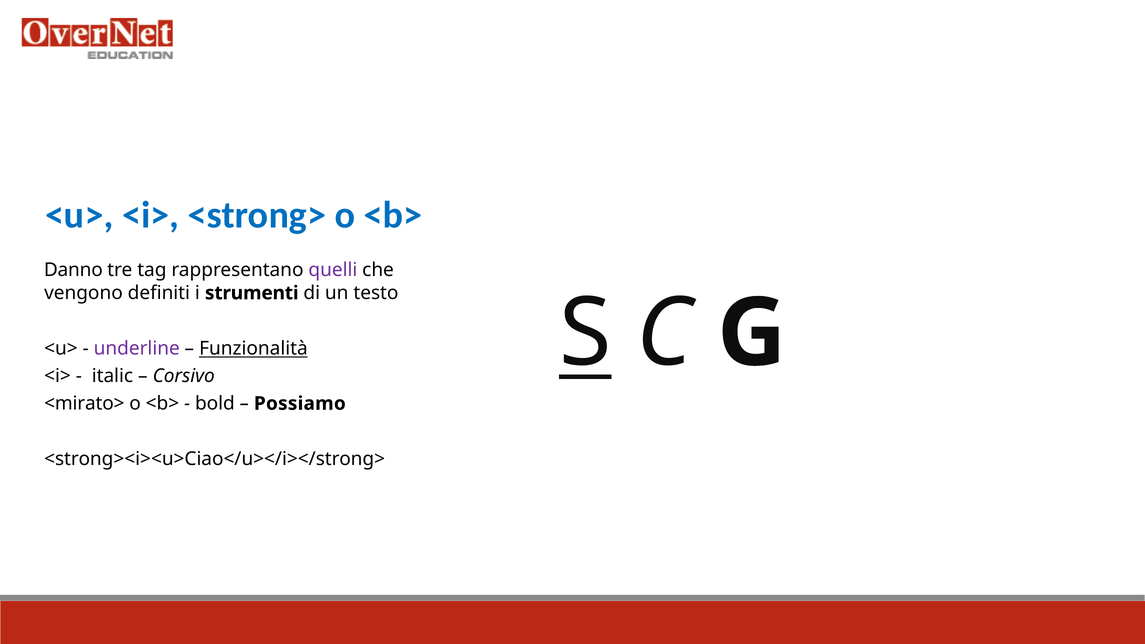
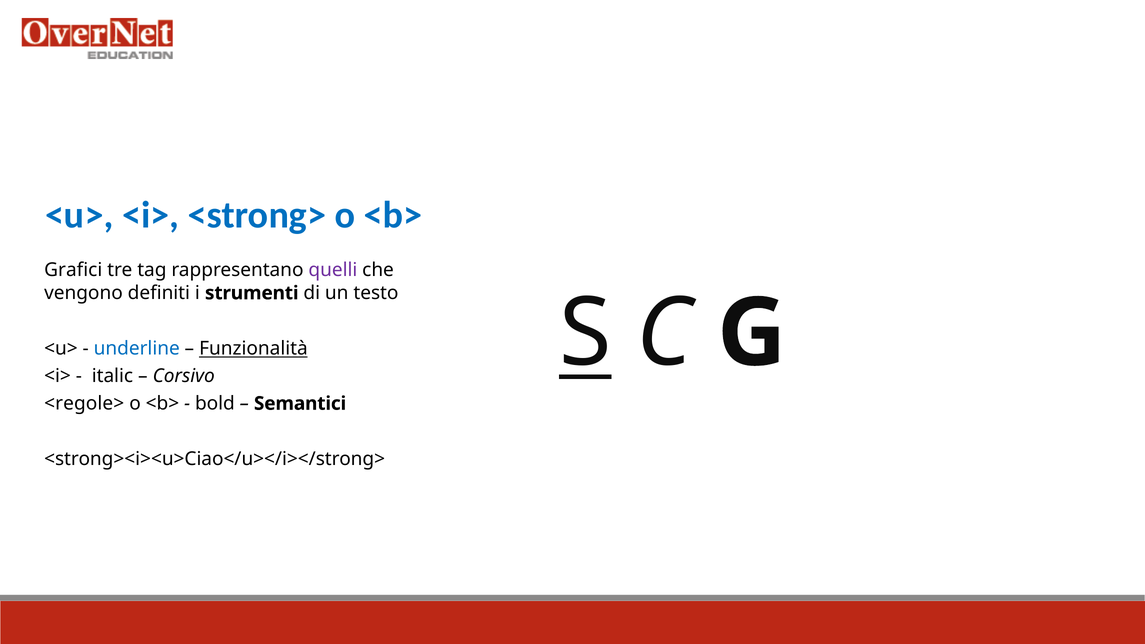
Danno: Danno -> Grafici (73, 270)
underline colour: purple -> blue (137, 348)
<mirato>: <mirato> -> <regole> (84, 404)
Possiamo: Possiamo -> Semantici (300, 404)
